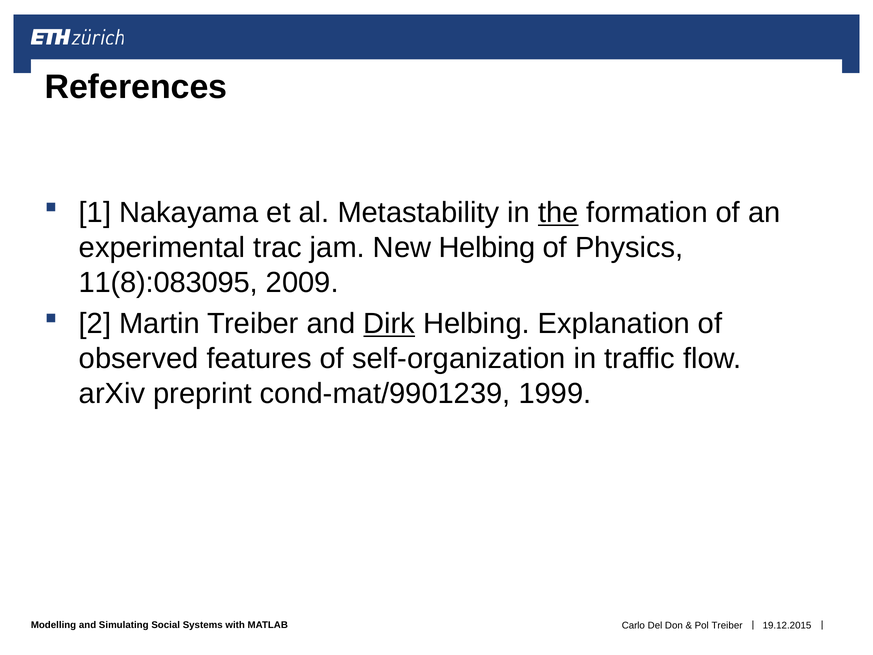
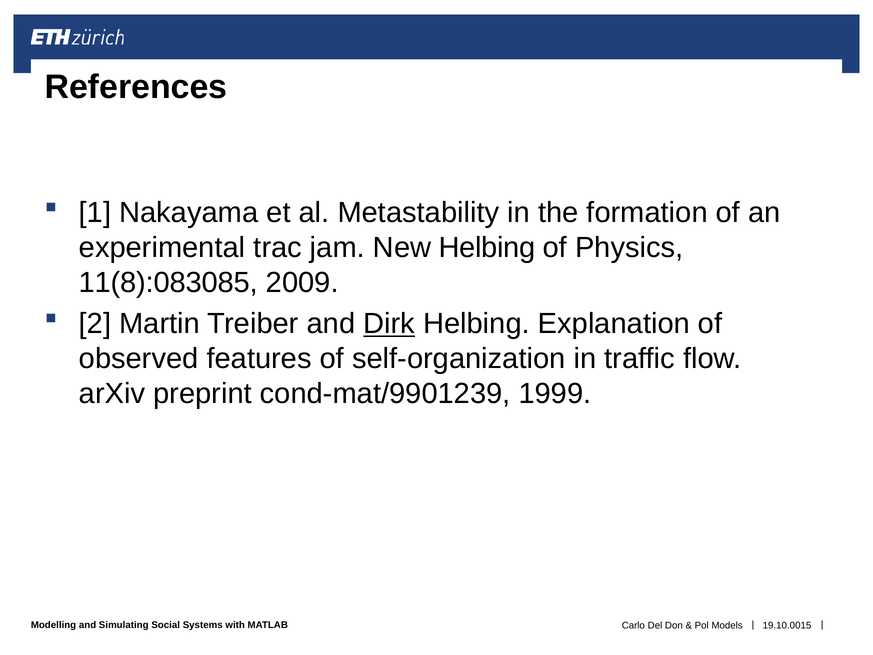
the underline: present -> none (558, 213)
11(8):083095: 11(8):083095 -> 11(8):083085 (168, 283)
Pol Treiber: Treiber -> Models (727, 625)
19.12.2015: 19.12.2015 -> 19.10.0015 (787, 625)
